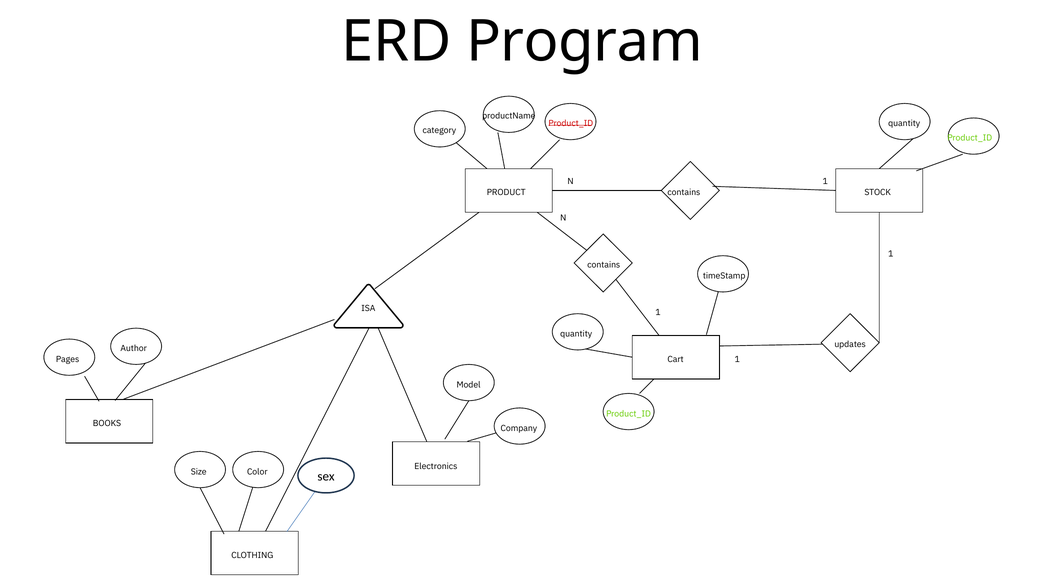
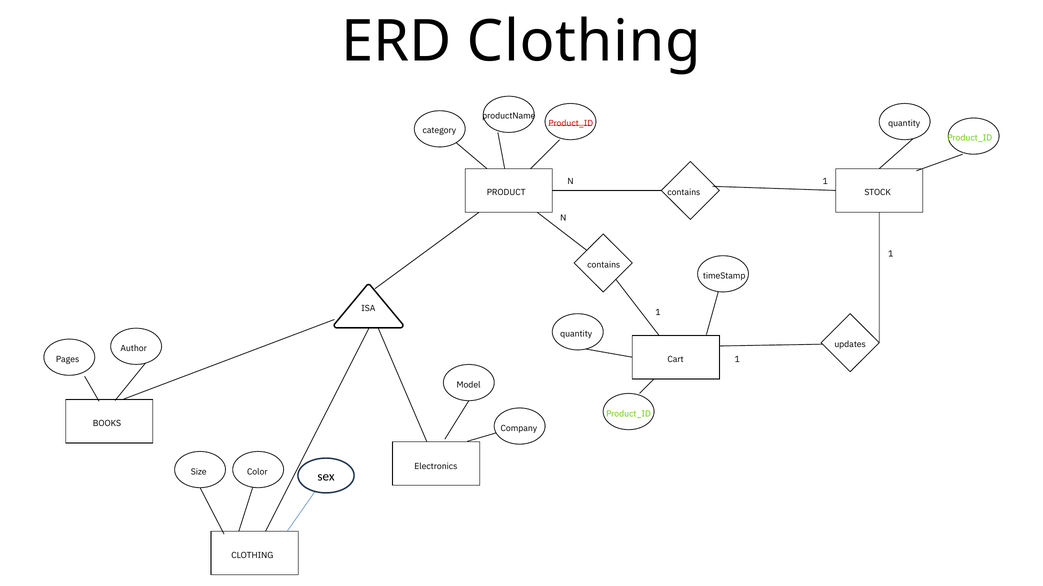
ERD Program: Program -> Clothing (584, 42)
